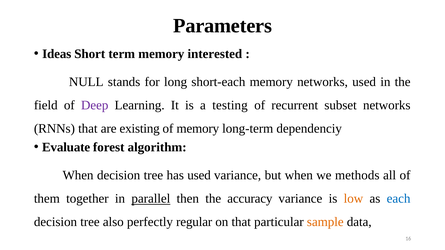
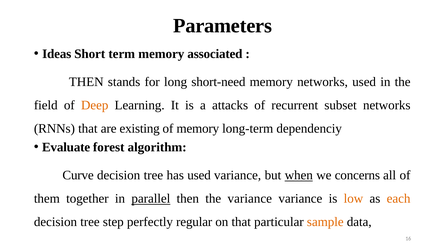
interested: interested -> associated (215, 54)
NULL: NULL -> THEN (86, 82)
short-each: short-each -> short-need (218, 82)
Deep colour: purple -> orange (95, 105)
testing: testing -> attacks (230, 105)
When: When -> Curve (78, 176)
when underline: none -> present (299, 176)
methods: methods -> concerns (357, 176)
the accuracy: accuracy -> variance (250, 199)
each colour: blue -> orange (399, 199)
also: also -> step (113, 222)
